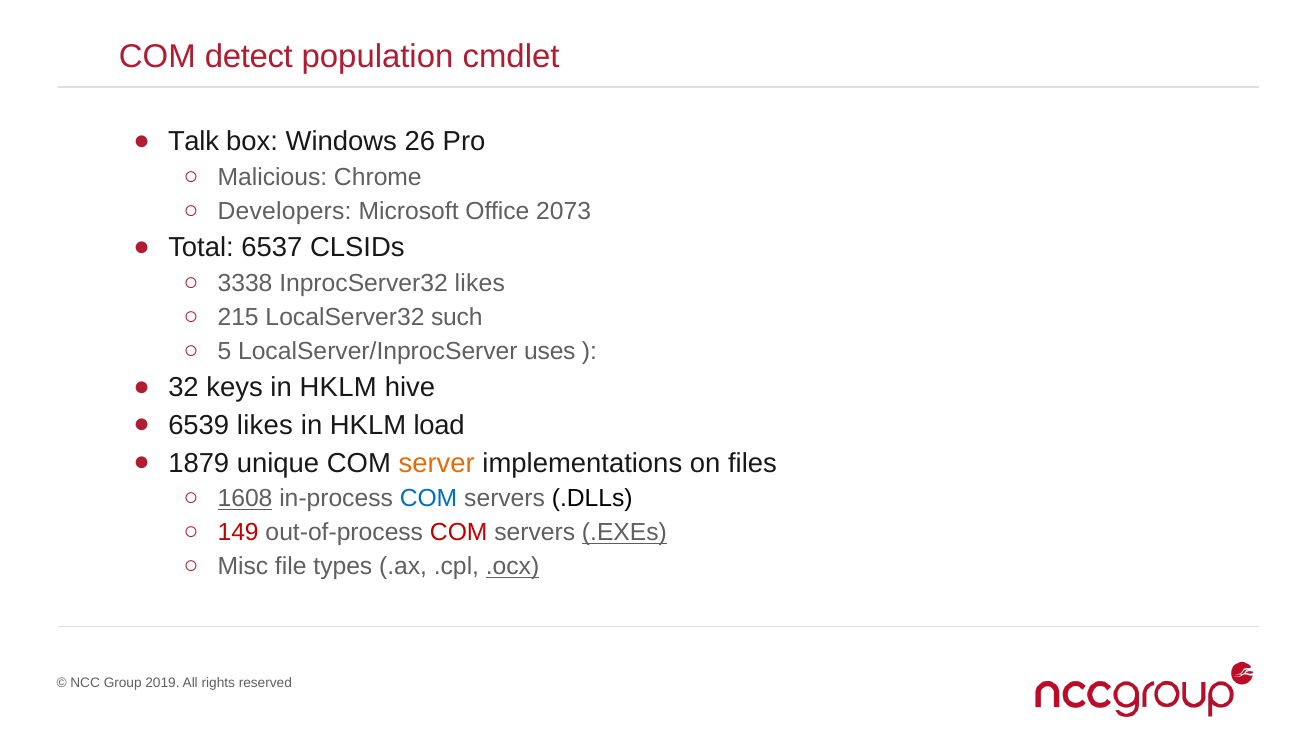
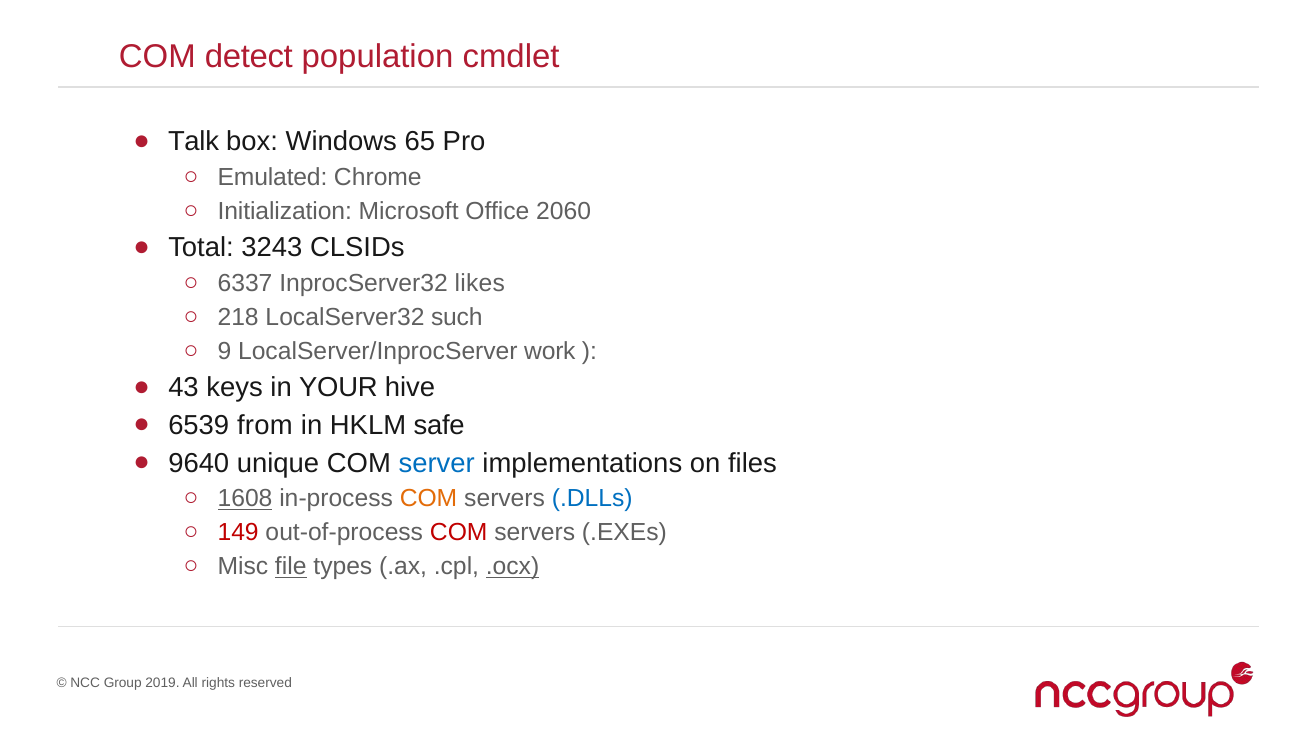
26: 26 -> 65 (420, 142)
Malicious: Malicious -> Emulated (273, 177)
Developers: Developers -> Initialization (285, 211)
2073: 2073 -> 2060 (564, 211)
6537: 6537 -> 3243 (272, 248)
3338: 3338 -> 6337 (245, 283)
215: 215 -> 218 (238, 317)
5: 5 -> 9 (225, 351)
uses: uses -> work (550, 351)
32: 32 -> 43 (184, 388)
keys in HKLM: HKLM -> YOUR (338, 388)
6539 likes: likes -> from (265, 426)
load: load -> safe (439, 426)
1879: 1879 -> 9640 (199, 463)
server colour: orange -> blue (437, 463)
COM colour: blue -> orange (429, 499)
.DLLs colour: black -> blue (592, 499)
.EXEs underline: present -> none (624, 533)
file underline: none -> present (291, 567)
